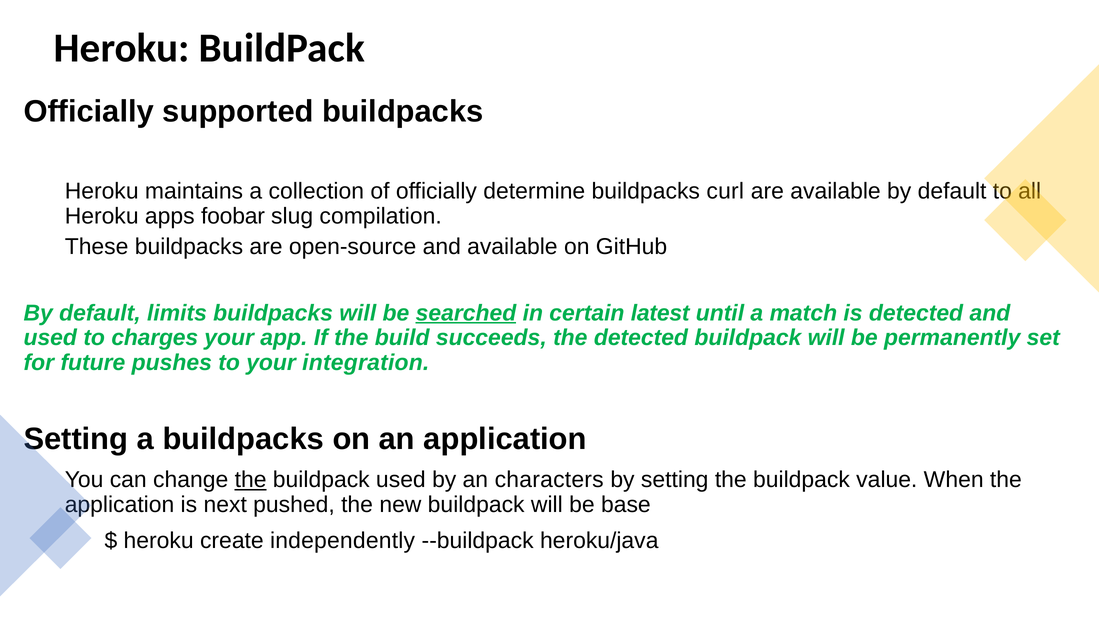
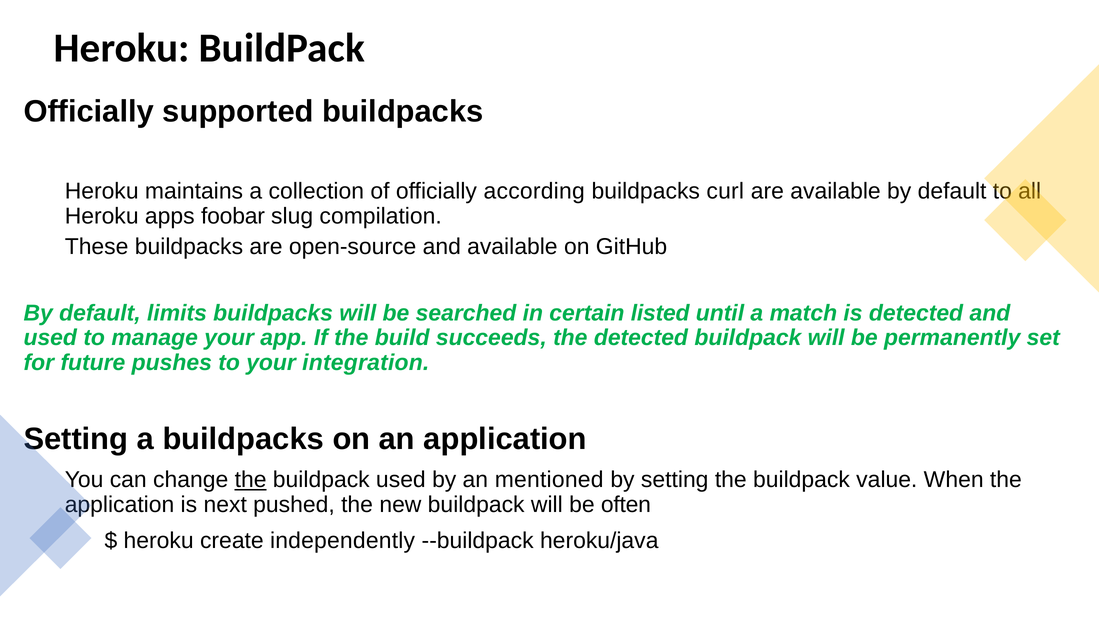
determine: determine -> according (534, 191)
searched underline: present -> none (466, 313)
latest: latest -> listed (660, 313)
charges: charges -> manage (155, 338)
characters: characters -> mentioned (549, 480)
base: base -> often (626, 505)
